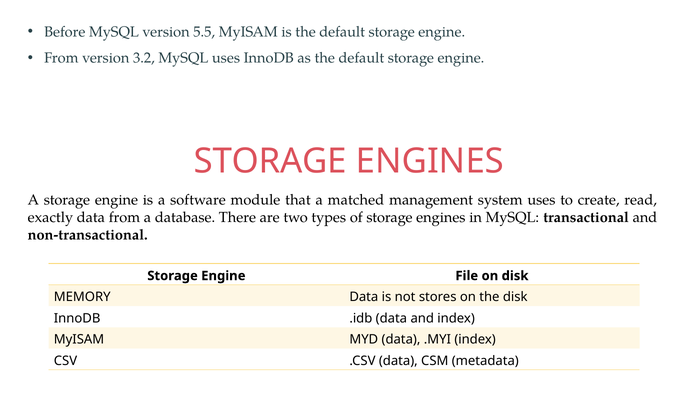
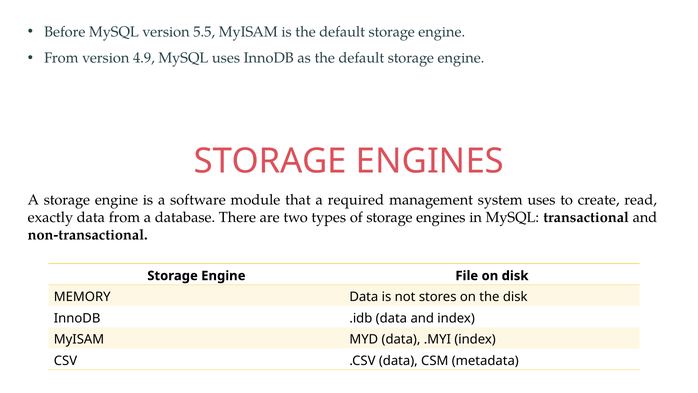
3.2: 3.2 -> 4.9 (144, 58)
matched: matched -> required (356, 200)
